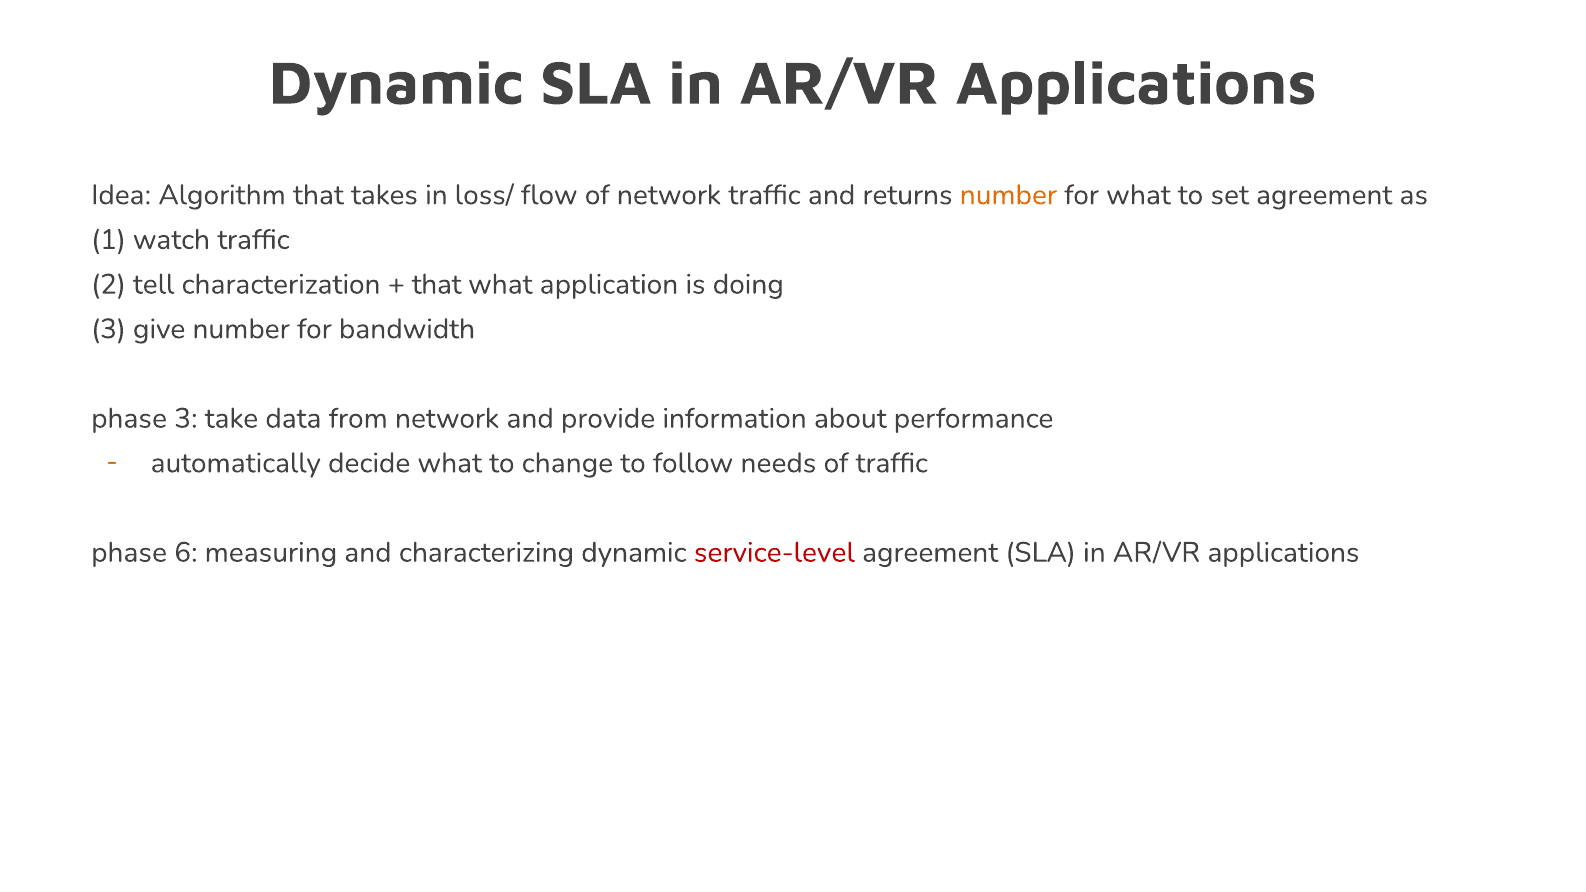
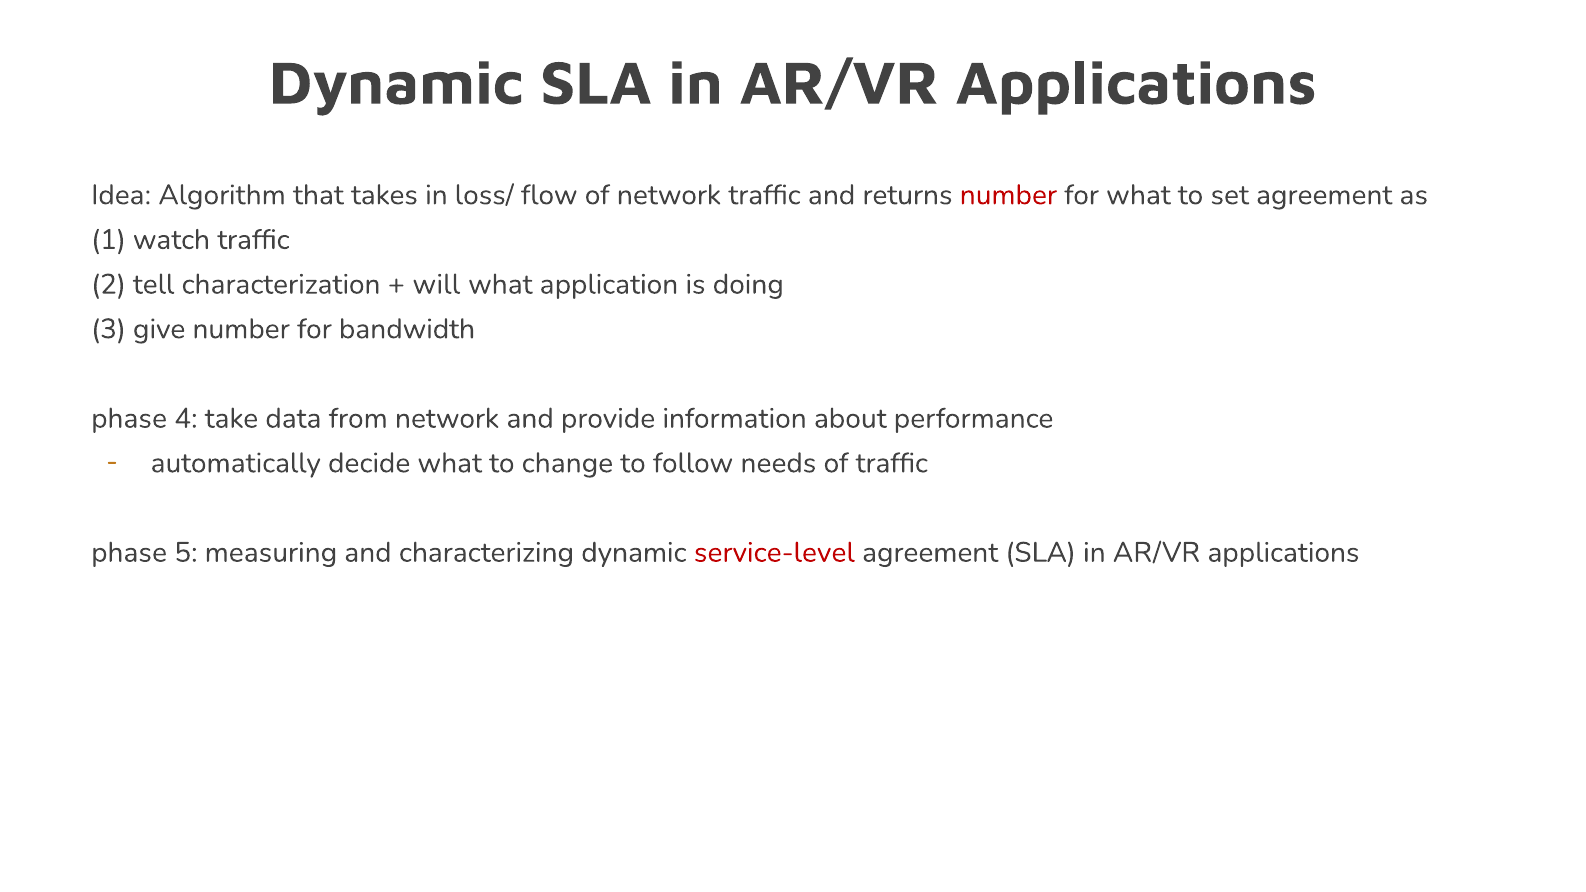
number colour: orange -> red (1008, 195)
that: that -> will (436, 284)
phase 3: 3 -> 4 (186, 418)
6: 6 -> 5 (186, 553)
